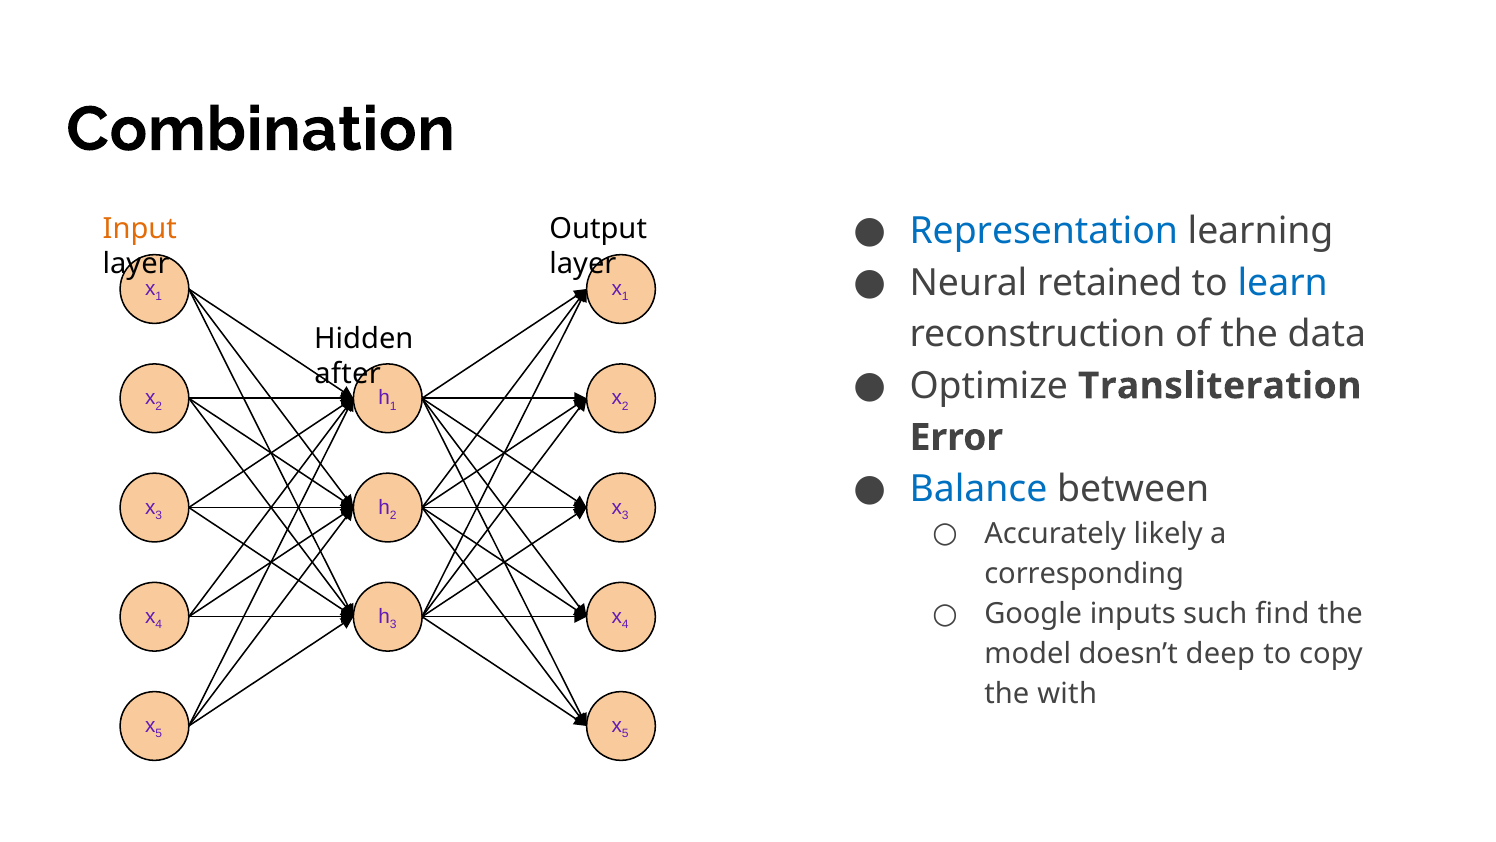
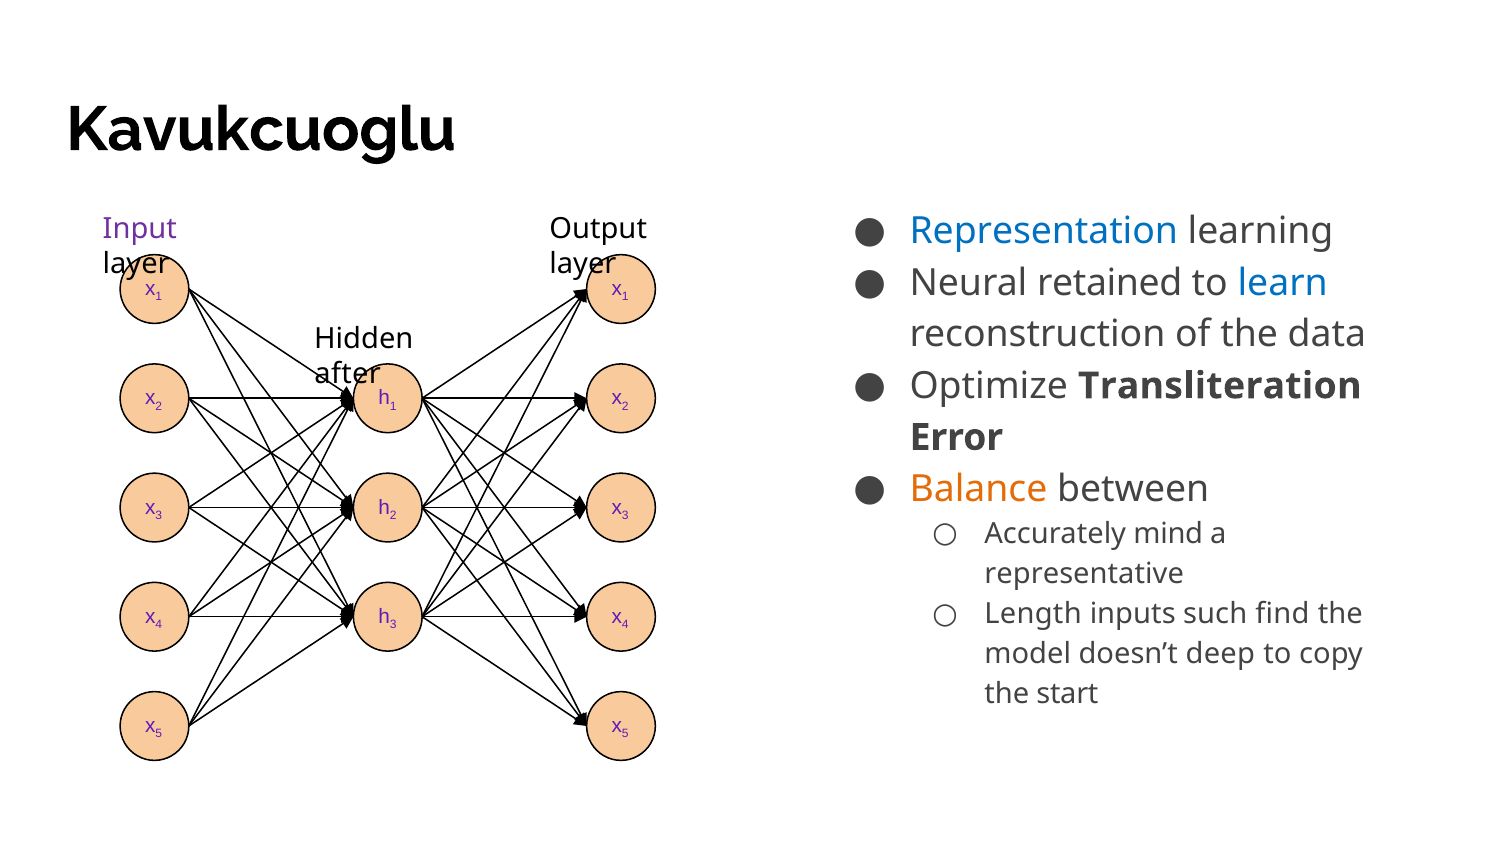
Combination: Combination -> Kavukcuoglu (261, 130)
Input colour: orange -> purple (140, 229)
Balance colour: blue -> orange (979, 489)
likely: likely -> mind (1168, 533)
corresponding: corresponding -> representative (1084, 573)
Google: Google -> Length (1033, 614)
with: with -> start (1067, 694)
